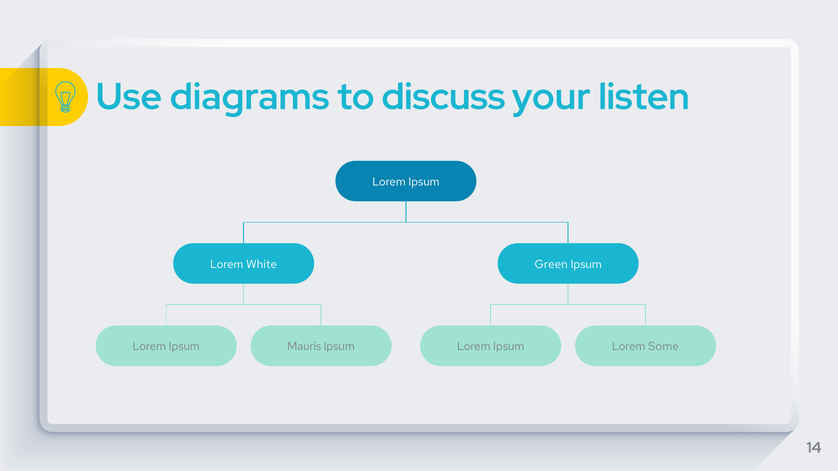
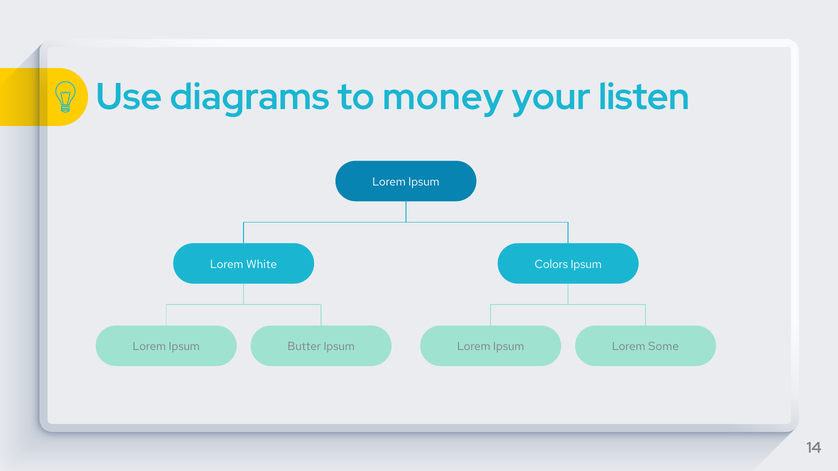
discuss: discuss -> money (443, 97)
Green: Green -> Colors (551, 264)
Mauris: Mauris -> Butter (304, 347)
